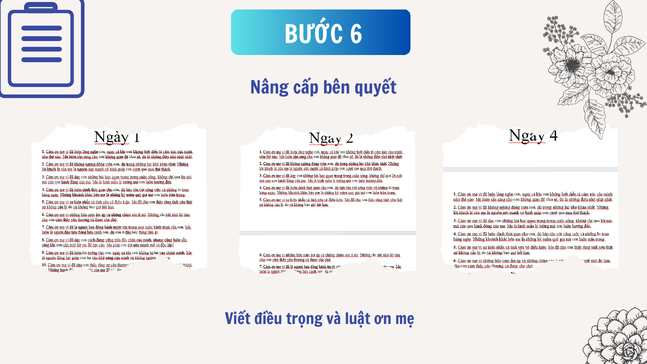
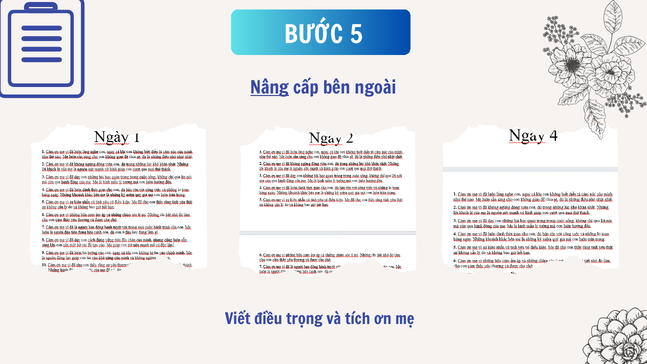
6: 6 -> 5 (356, 35)
Nâng underline: none -> present (270, 88)
quyết: quyết -> ngoài (376, 88)
luật: luật -> tích (358, 319)
